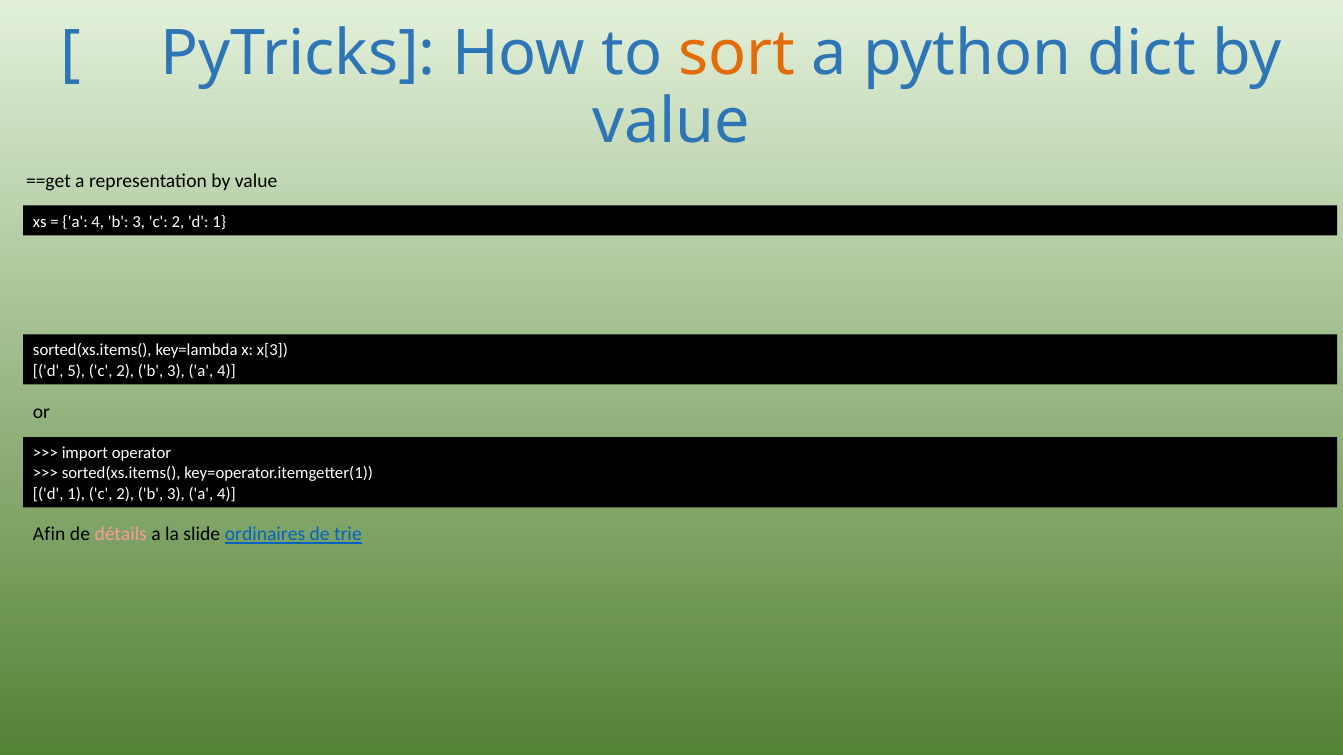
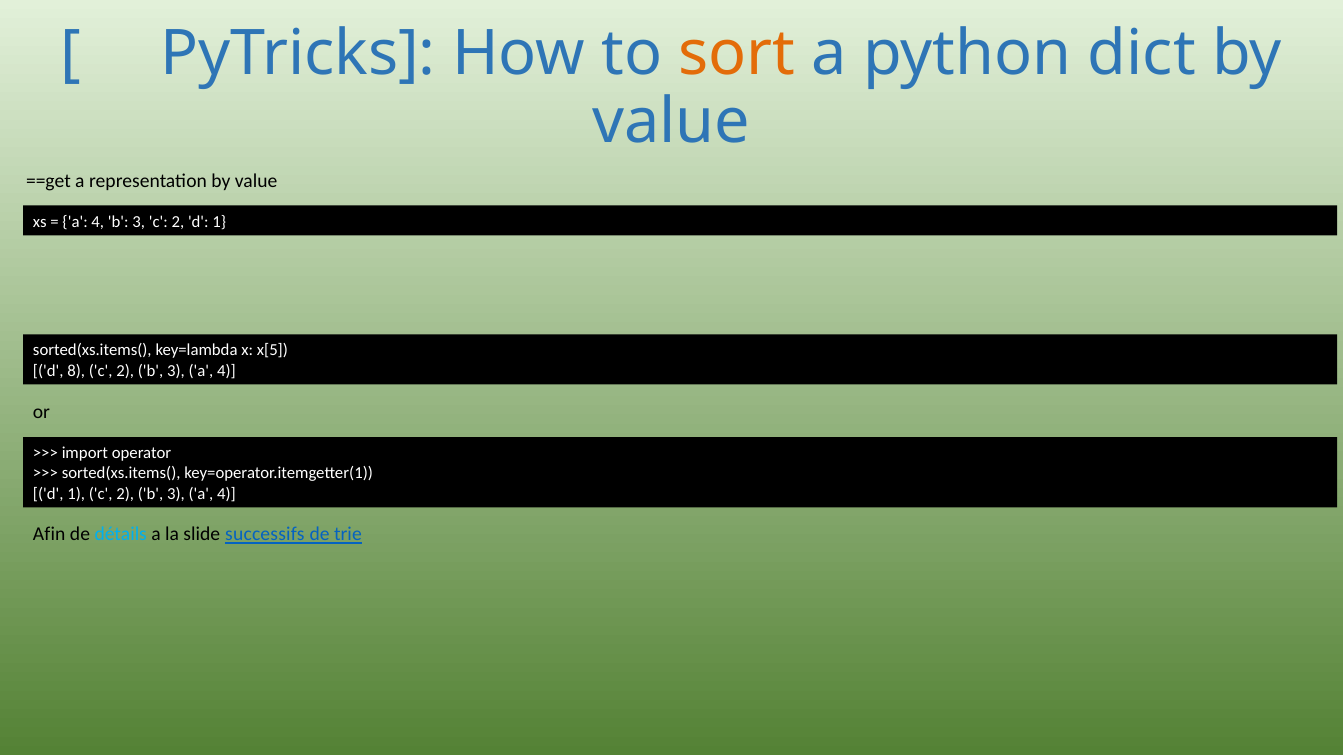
x[3: x[3 -> x[5 (272, 351)
5: 5 -> 8 (76, 371)
détails colour: pink -> light blue (121, 535)
ordinaires: ordinaires -> successifs (265, 535)
